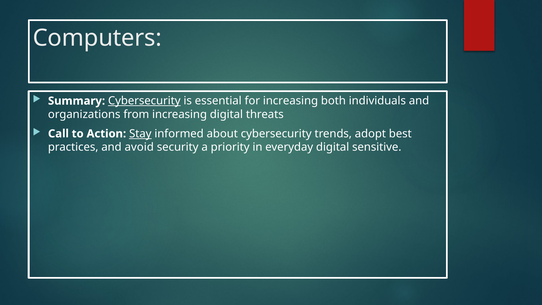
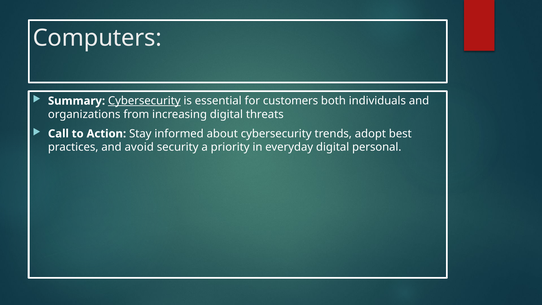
for increasing: increasing -> customers (291, 101)
Stay underline: present -> none (140, 134)
sensitive: sensitive -> personal (377, 147)
